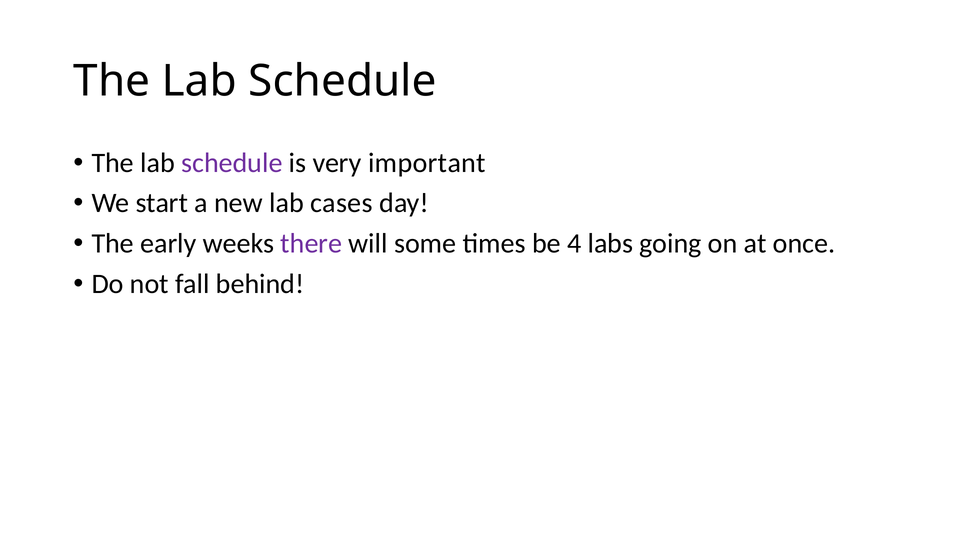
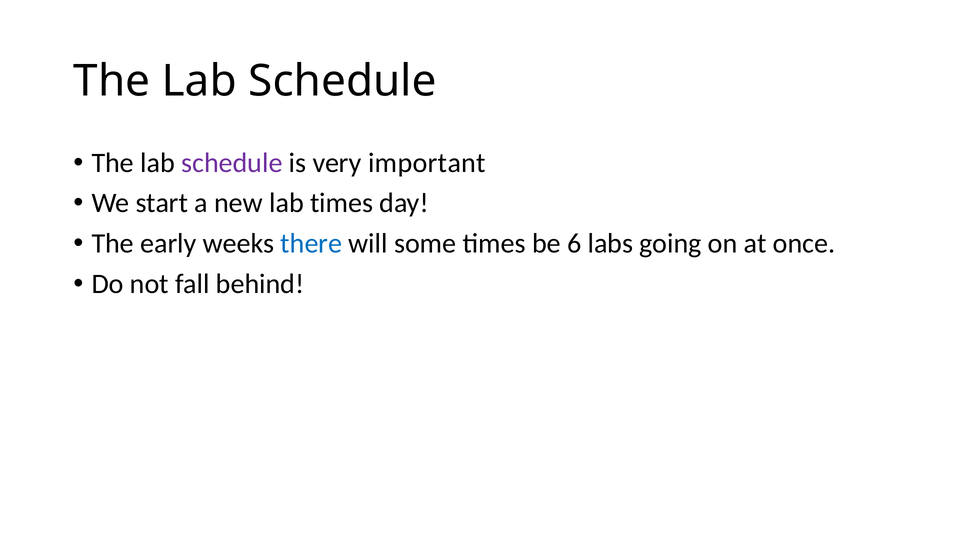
lab cases: cases -> times (342, 203)
there colour: purple -> blue (311, 244)
4: 4 -> 6 (574, 244)
